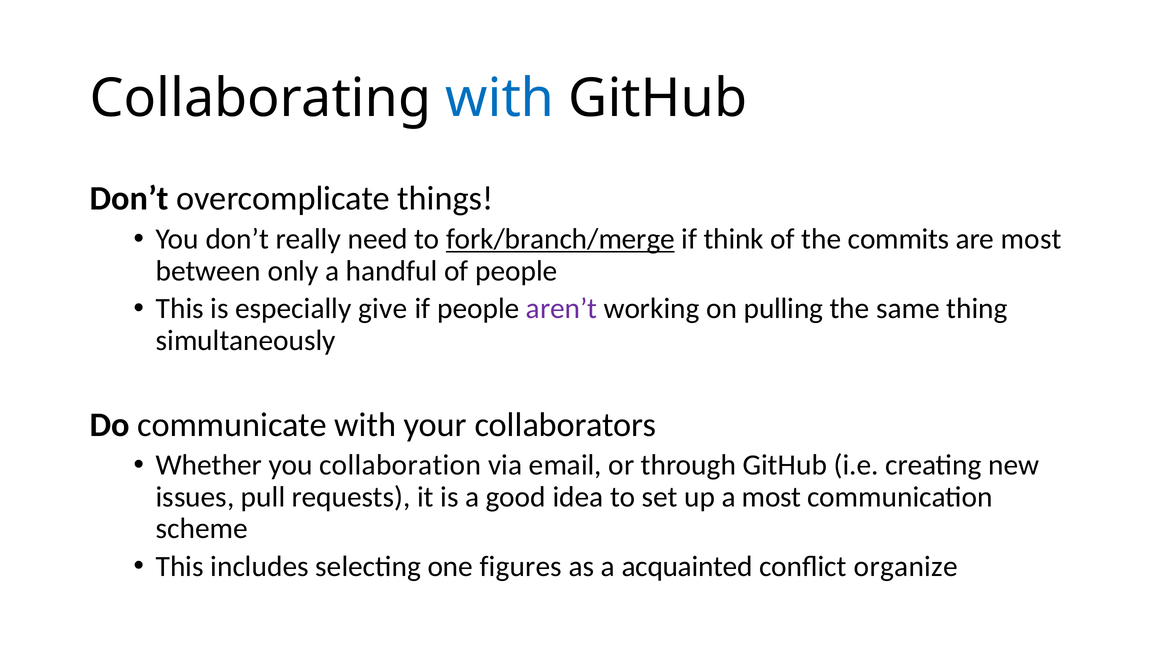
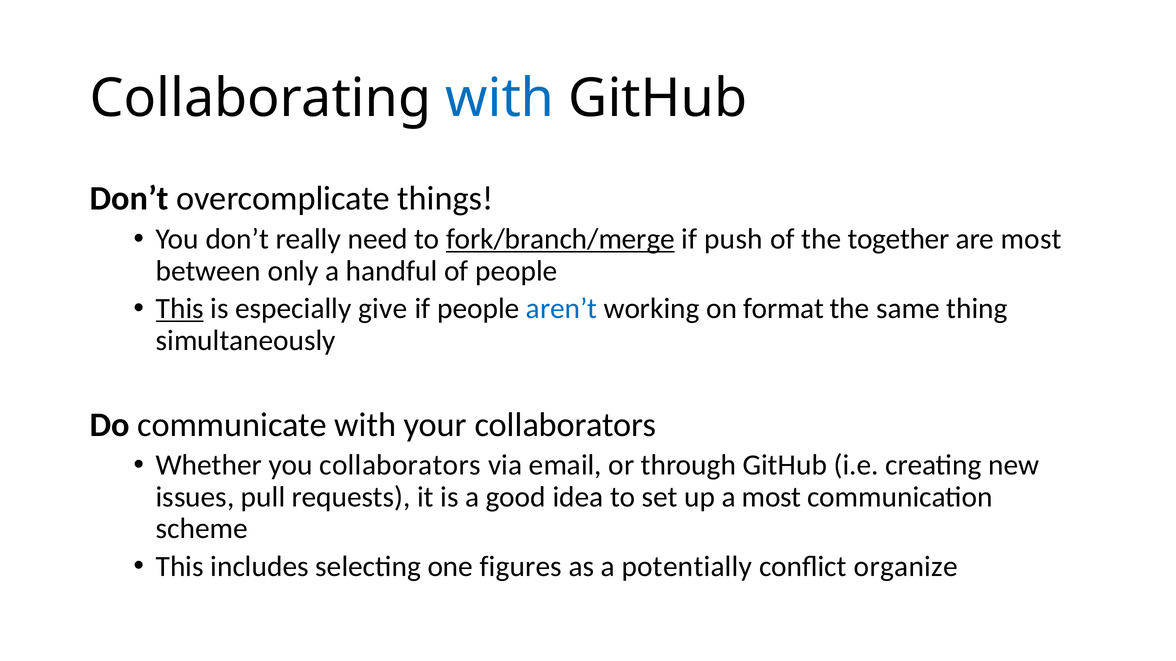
think: think -> push (734, 239)
commits: commits -> together (899, 239)
This underline: none -> present (180, 309)
aren’t colour: purple -> blue (562, 309)
pulling: pulling -> format (784, 309)
you collaboration: collaboration -> collaborators (400, 466)
acquainted: acquainted -> potentially (687, 567)
